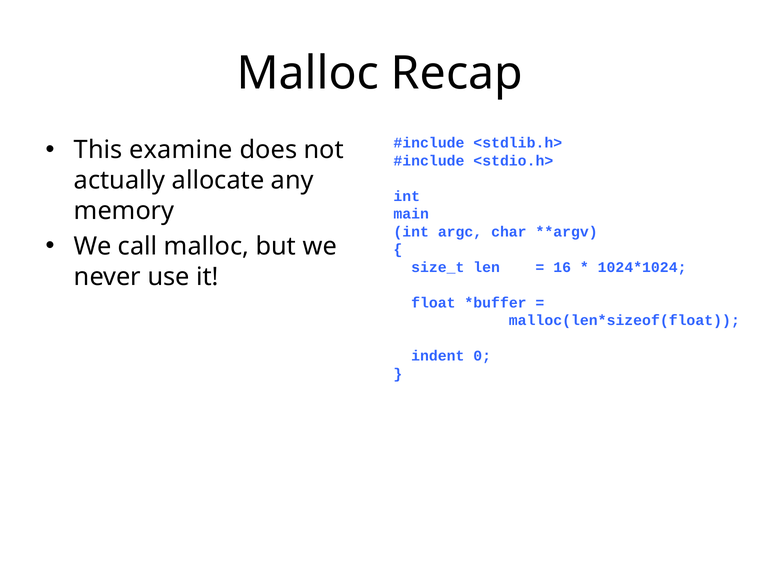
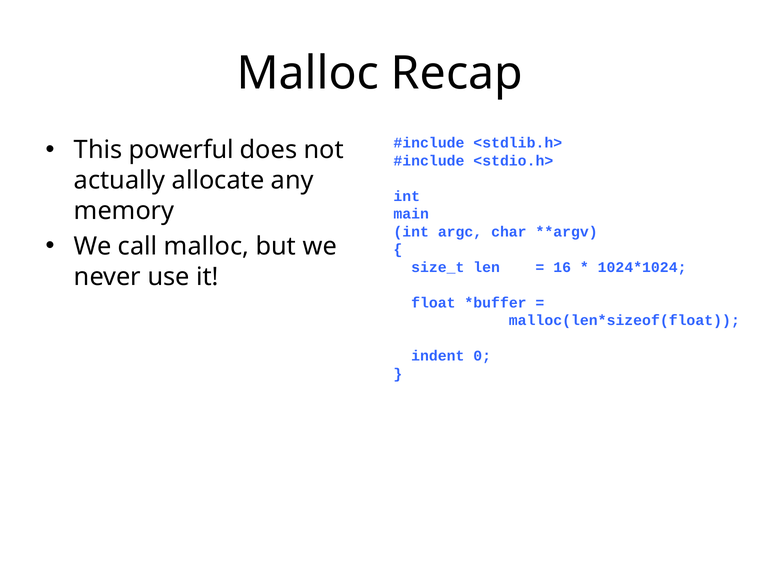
examine: examine -> powerful (181, 150)
